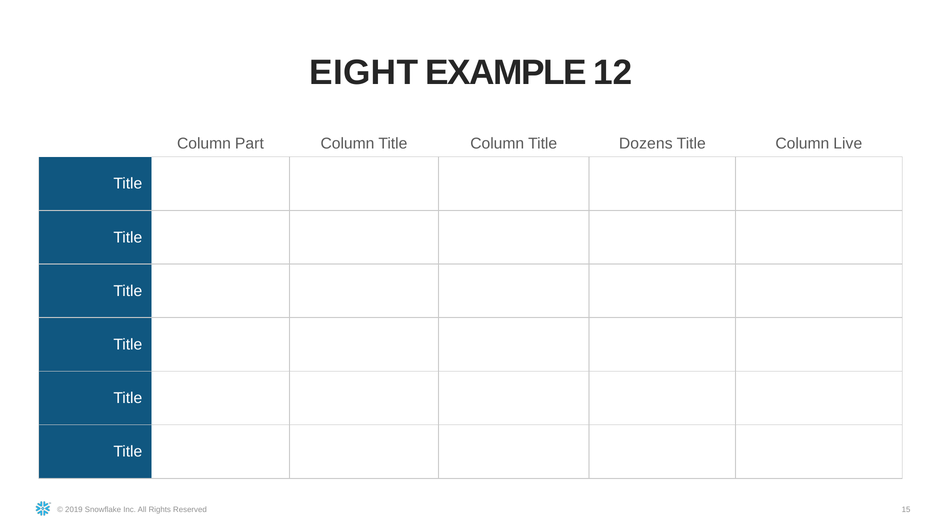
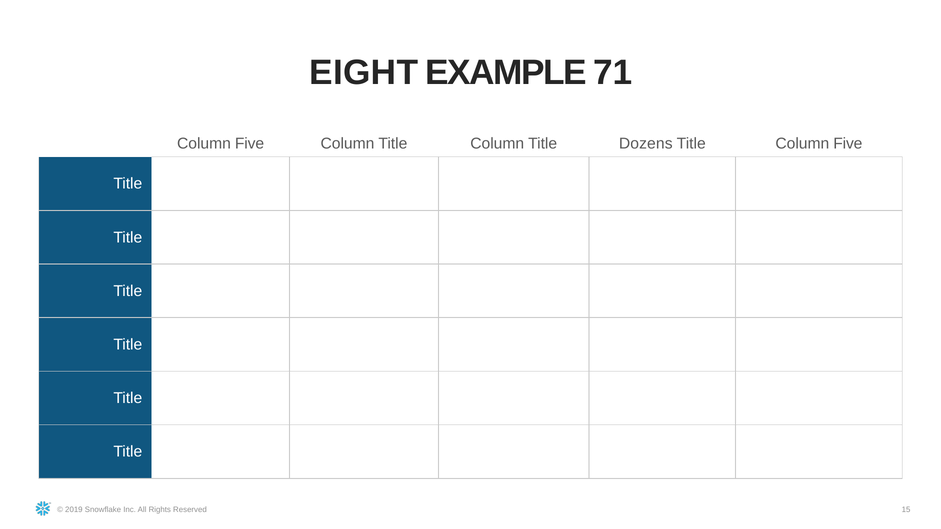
12: 12 -> 71 (613, 73)
Part: Part -> Five (250, 144)
Title Column Live: Live -> Five (848, 144)
